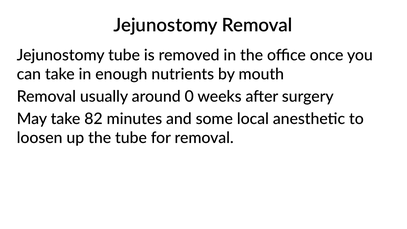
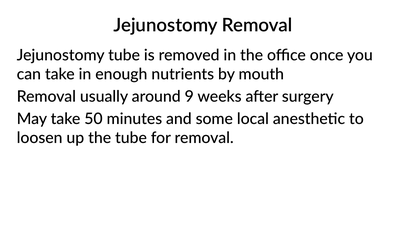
0: 0 -> 9 (189, 97)
82: 82 -> 50 (94, 119)
